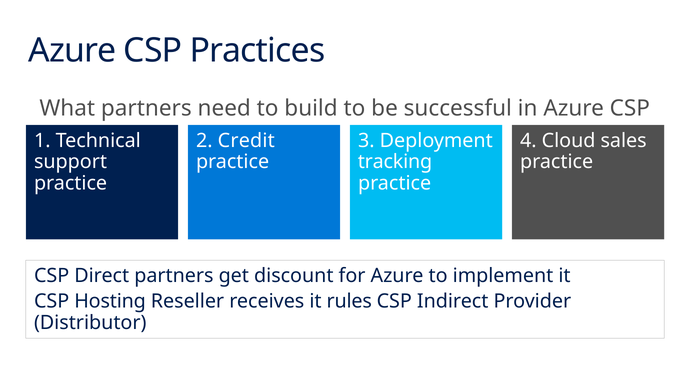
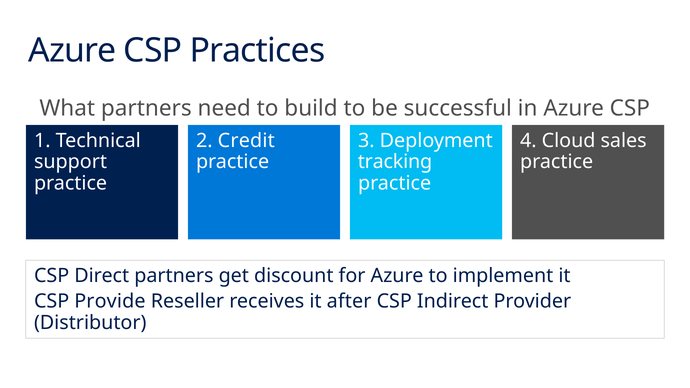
Hosting: Hosting -> Provide (110, 301)
rules: rules -> after (349, 301)
